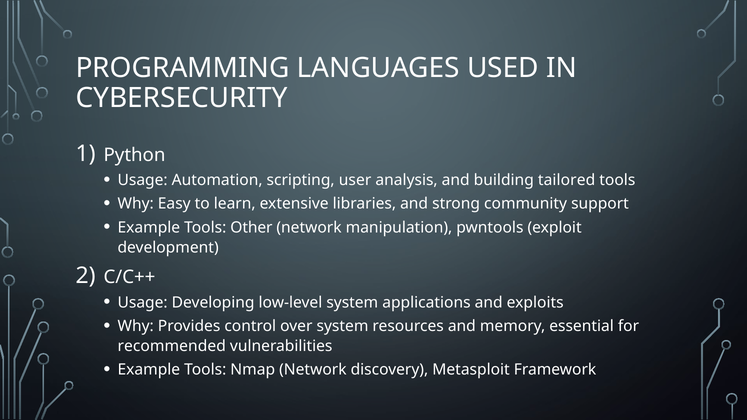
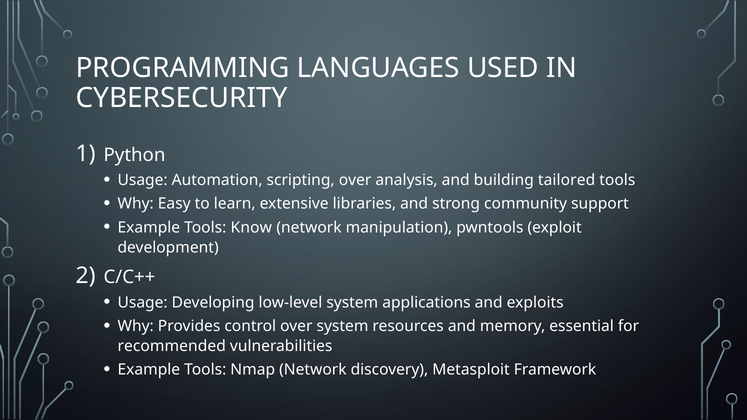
scripting user: user -> over (355, 180)
Other: Other -> Know (251, 228)
